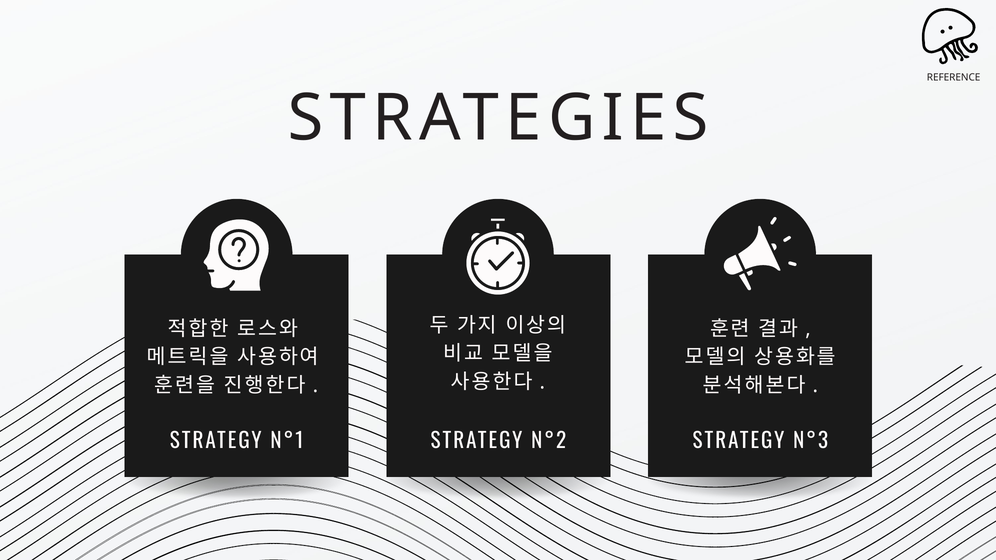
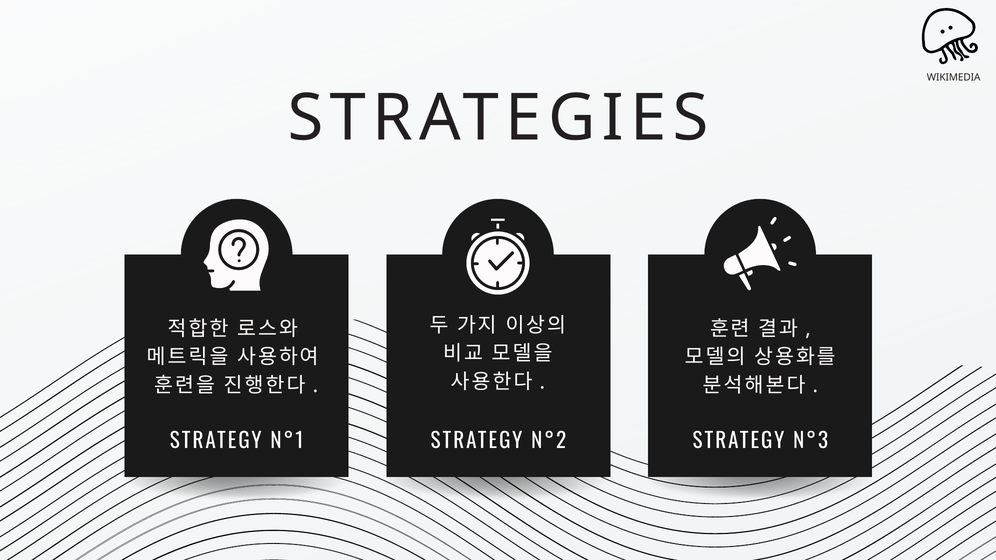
REFERENCE: REFERENCE -> WIKIMEDIA (954, 77)
